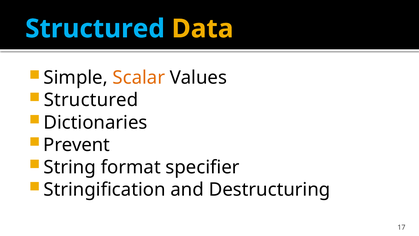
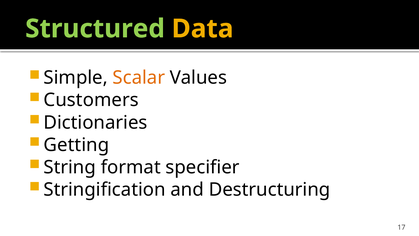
Structured colour: light blue -> light green (95, 29)
Structured: Structured -> Customers (91, 100)
Prevent: Prevent -> Getting (76, 145)
